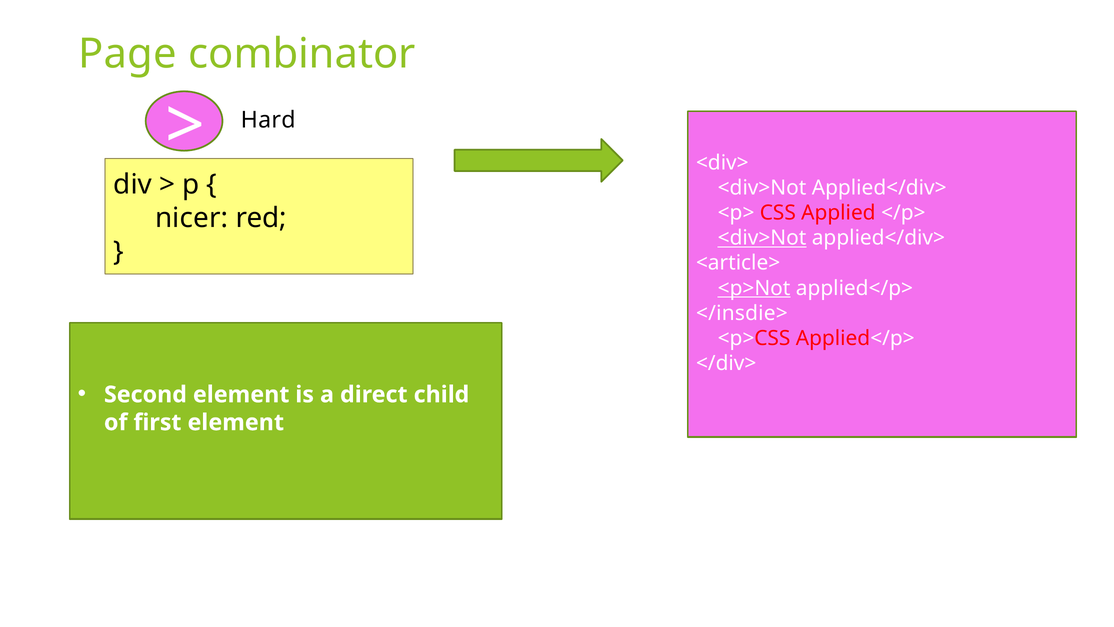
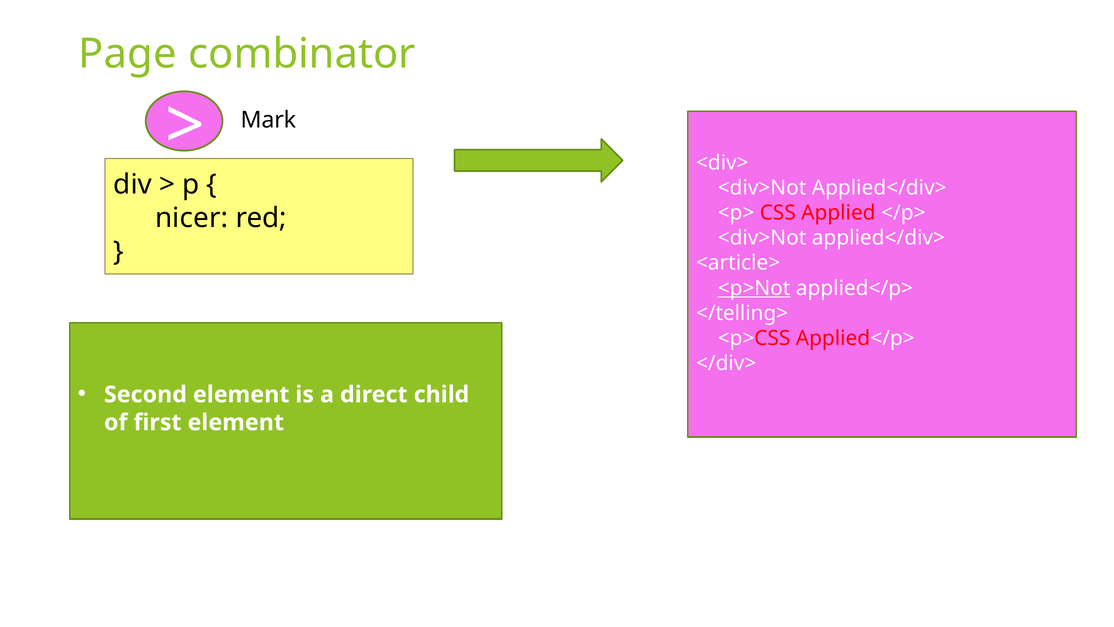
Hard: Hard -> Mark (268, 120)
<div>Not underline: present -> none (762, 238)
</insdie>: </insdie> -> </telling> (742, 313)
